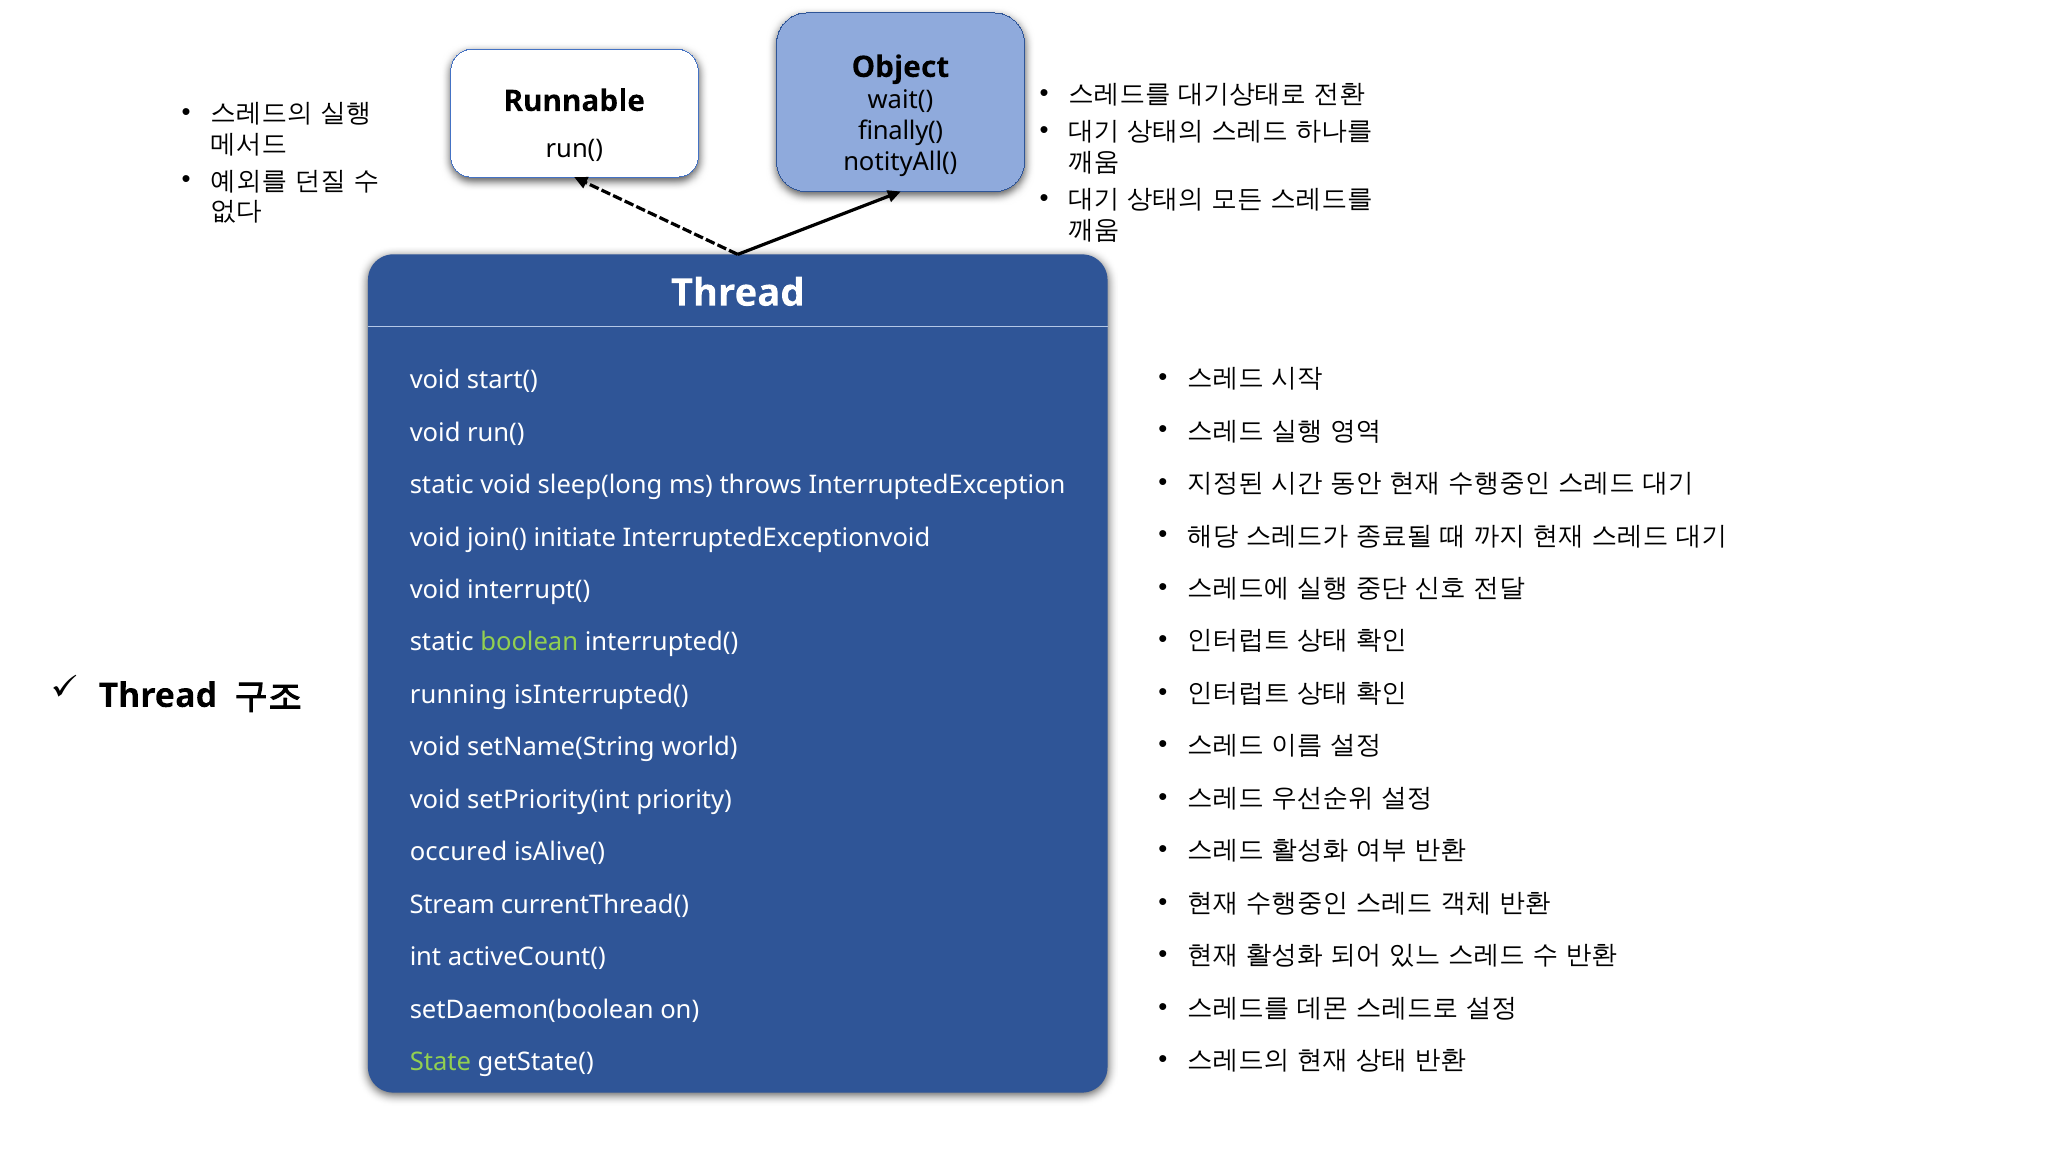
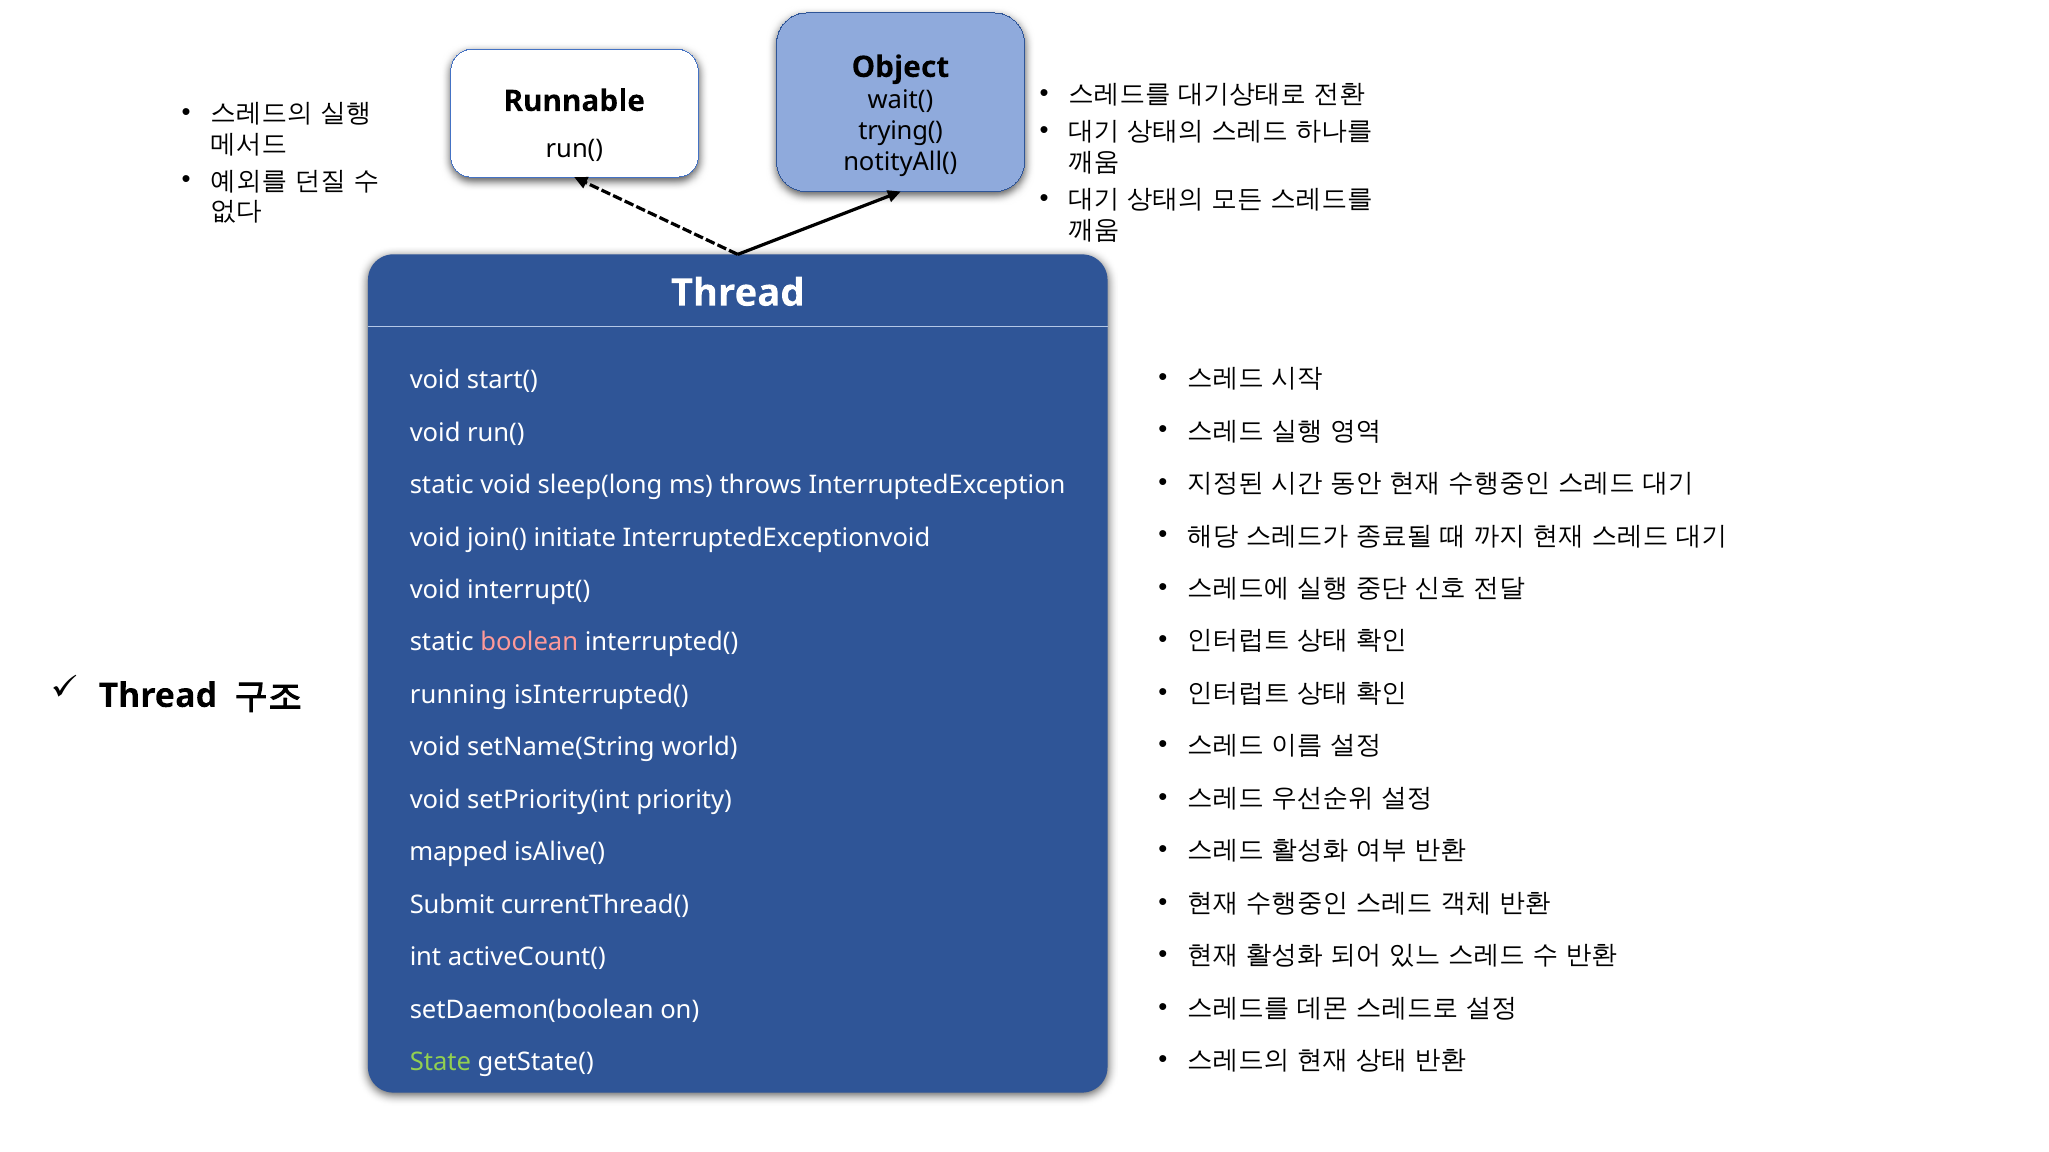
finally(: finally( -> trying( (901, 131)
boolean colour: light green -> pink (529, 643)
occured: occured -> mapped (459, 853)
Stream: Stream -> Submit (452, 905)
